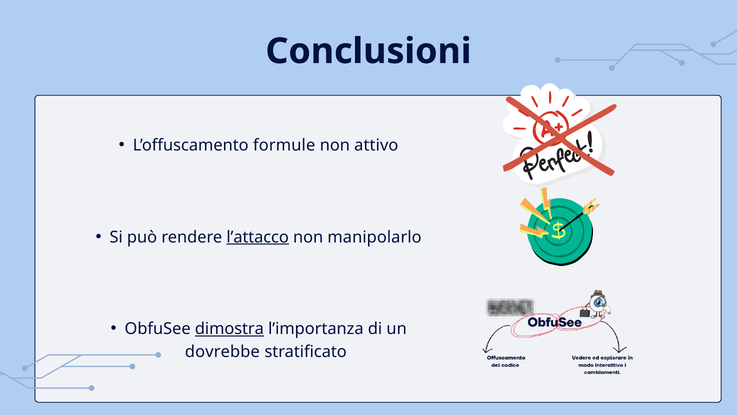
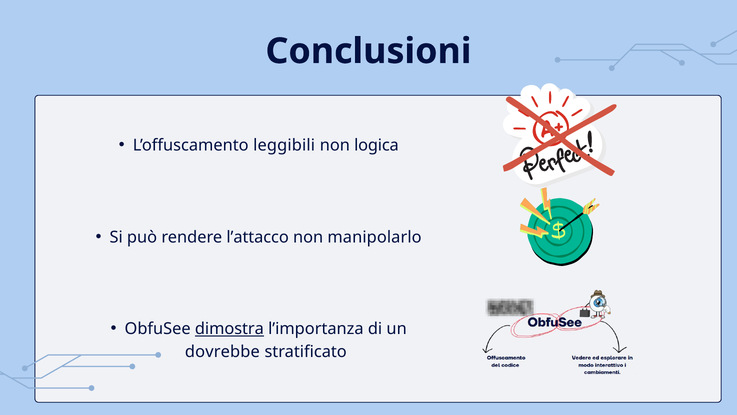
formule: formule -> leggibili (284, 145)
attivo: attivo -> logica (376, 145)
l’attacco underline: present -> none (258, 237)
